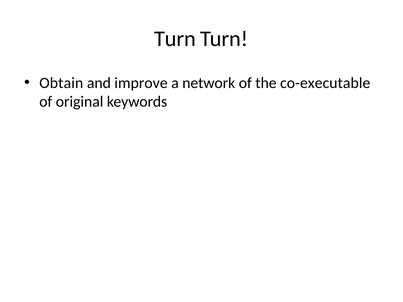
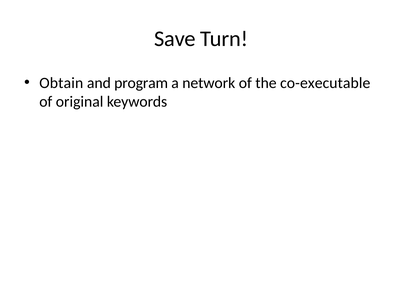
Turn: Turn -> Save (175, 39)
improve: improve -> program (141, 83)
